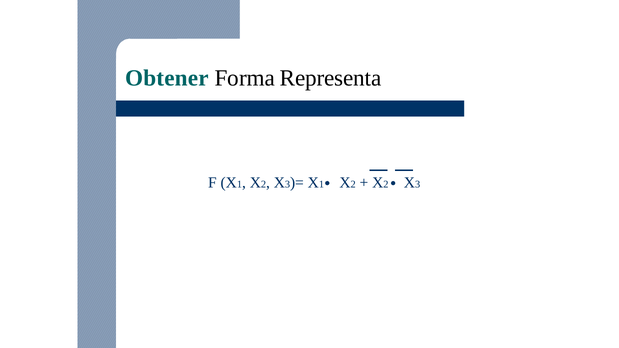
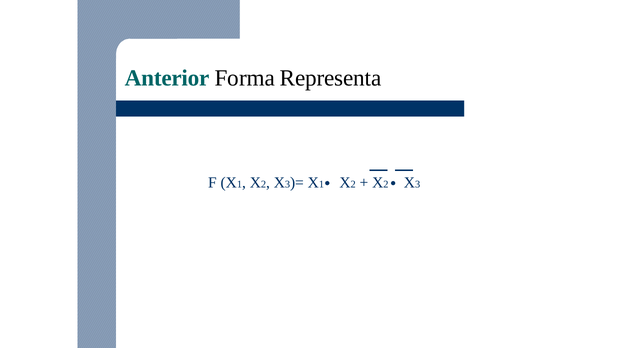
Obtener: Obtener -> Anterior (167, 78)
